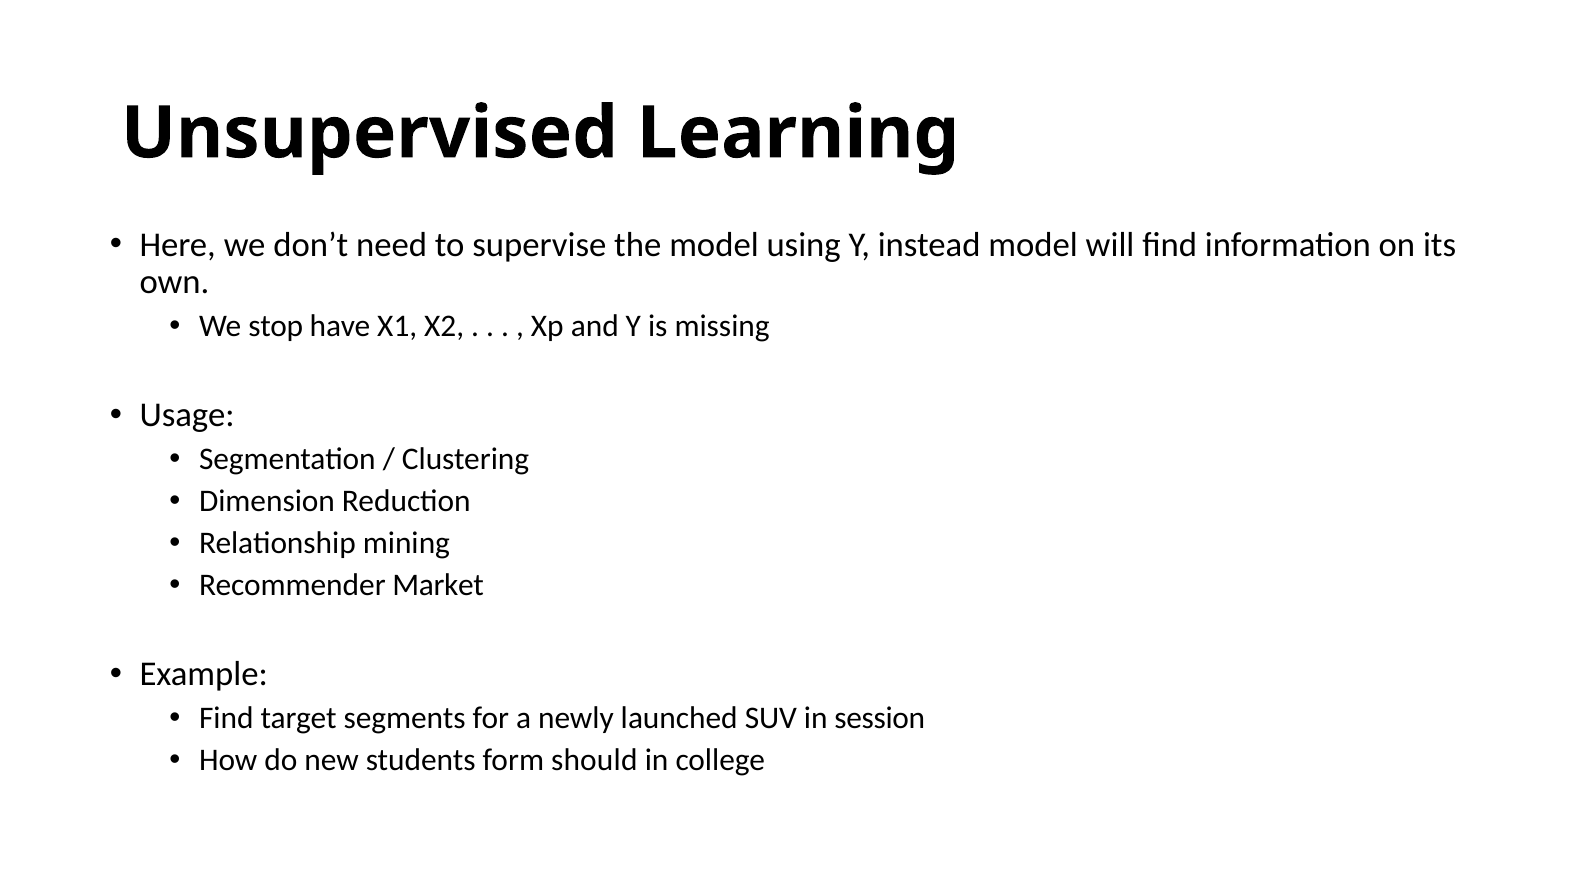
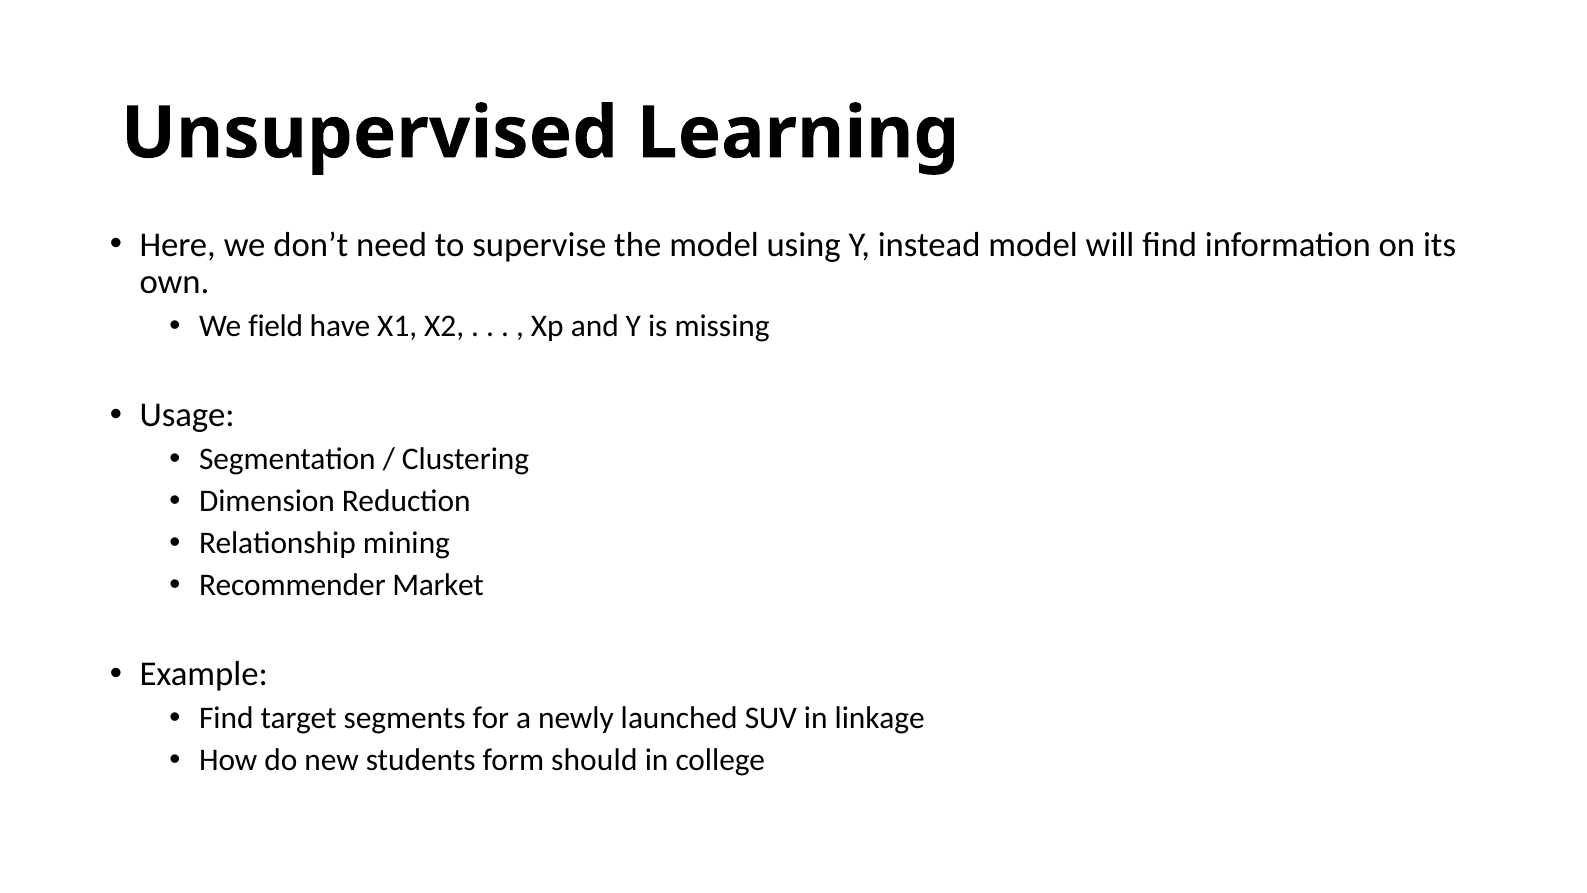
stop: stop -> field (276, 326)
session: session -> linkage (880, 718)
